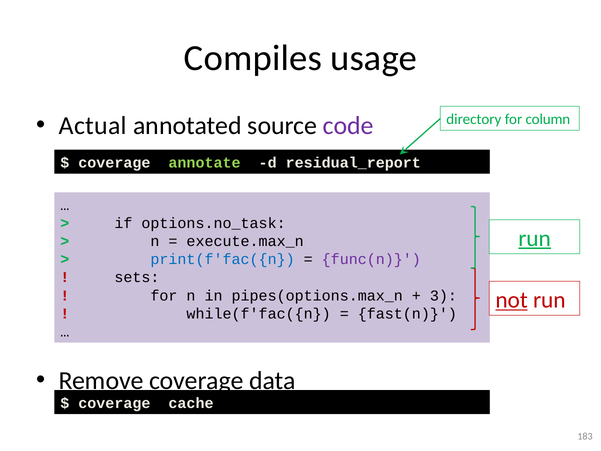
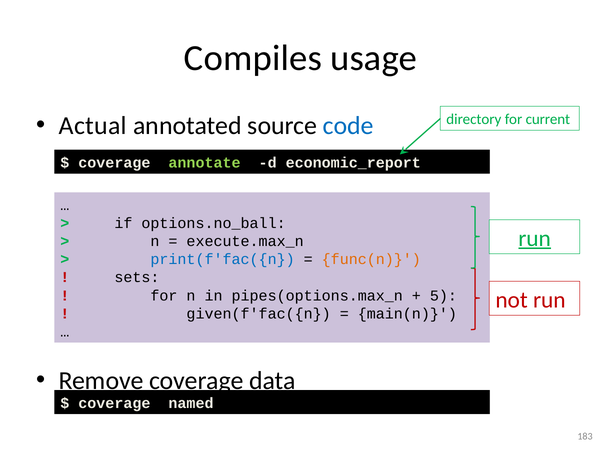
code colour: purple -> blue (348, 126)
column: column -> current (548, 119)
residual_report: residual_report -> economic_report (353, 163)
options.no_task: options.no_task -> options.no_ball (214, 223)
func(n colour: purple -> orange (371, 259)
3: 3 -> 5 (443, 295)
not underline: present -> none (512, 300)
while(f'fac({n: while(f'fac({n -> given(f'fac({n (259, 313)
fast(n: fast(n -> main(n (407, 313)
cache: cache -> named (191, 403)
